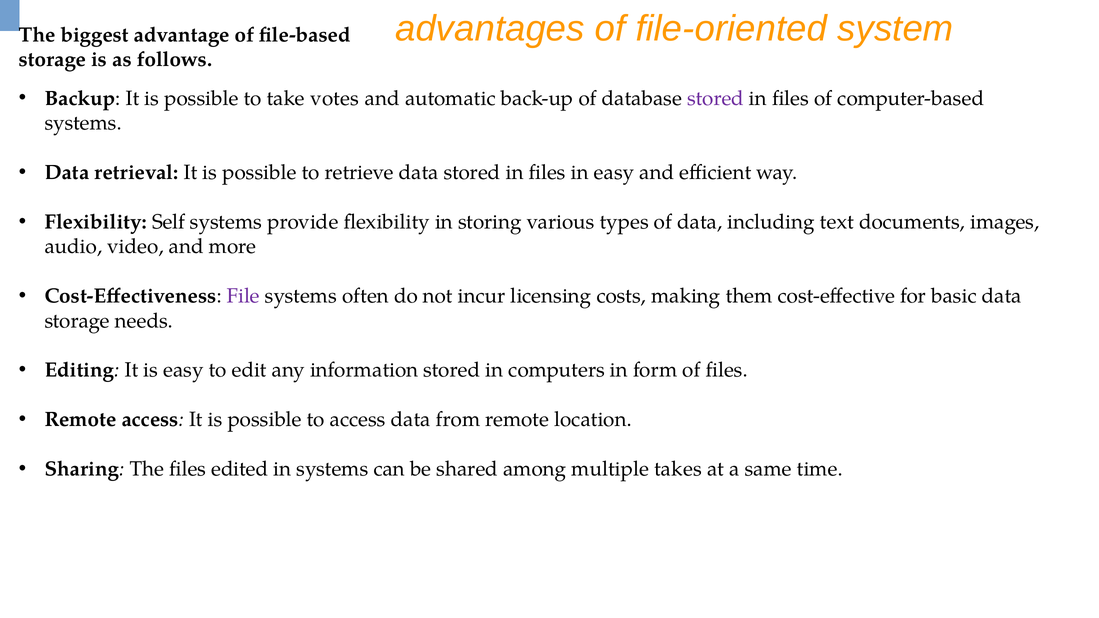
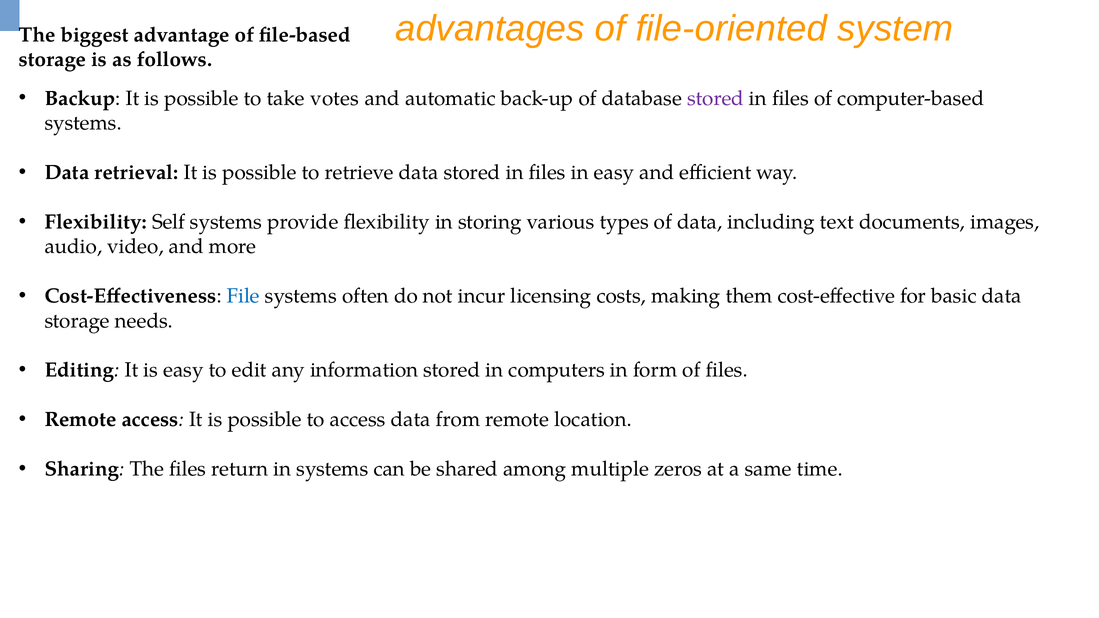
File colour: purple -> blue (243, 296)
edited: edited -> return (240, 469)
takes: takes -> zeros (678, 469)
